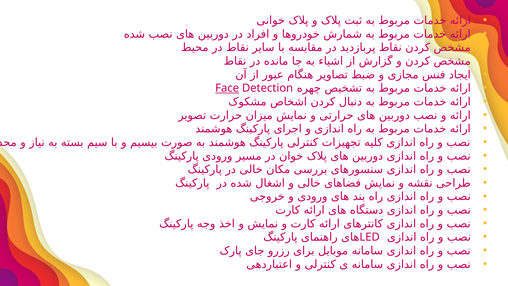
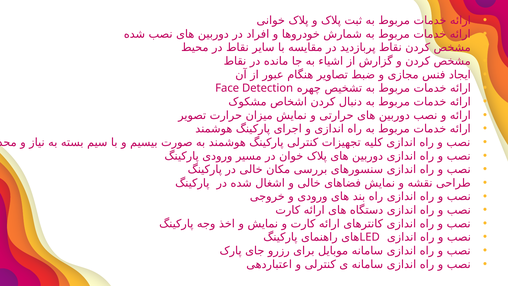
Face underline: present -> none (227, 88)
